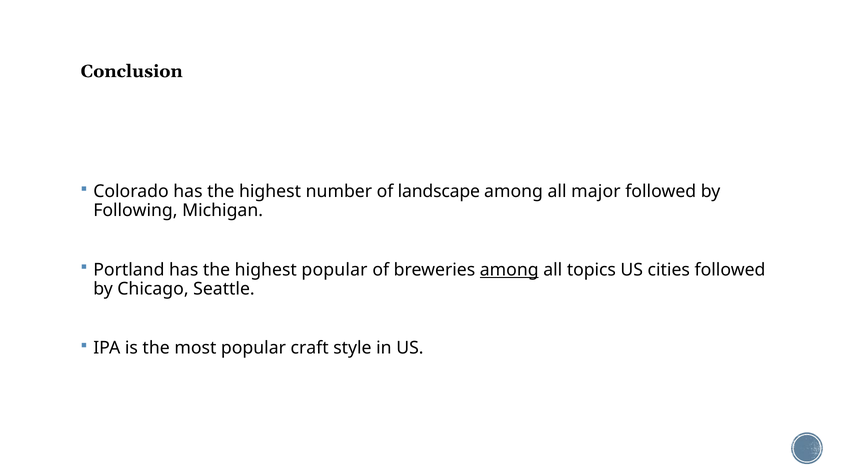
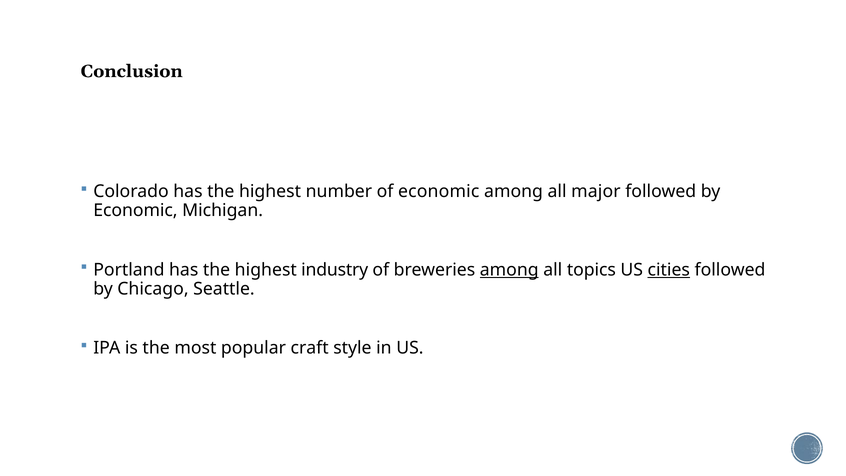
of landscape: landscape -> economic (439, 192)
Following: Following -> Economic (135, 211)
highest popular: popular -> industry (335, 270)
cities underline: none -> present (669, 270)
